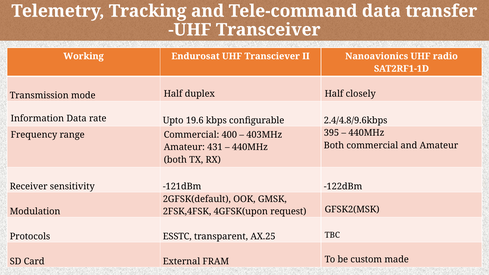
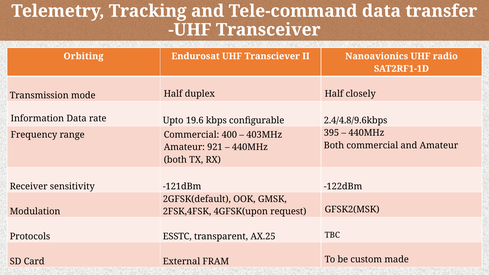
Working: Working -> Orbiting (83, 56)
431: 431 -> 921 (215, 147)
